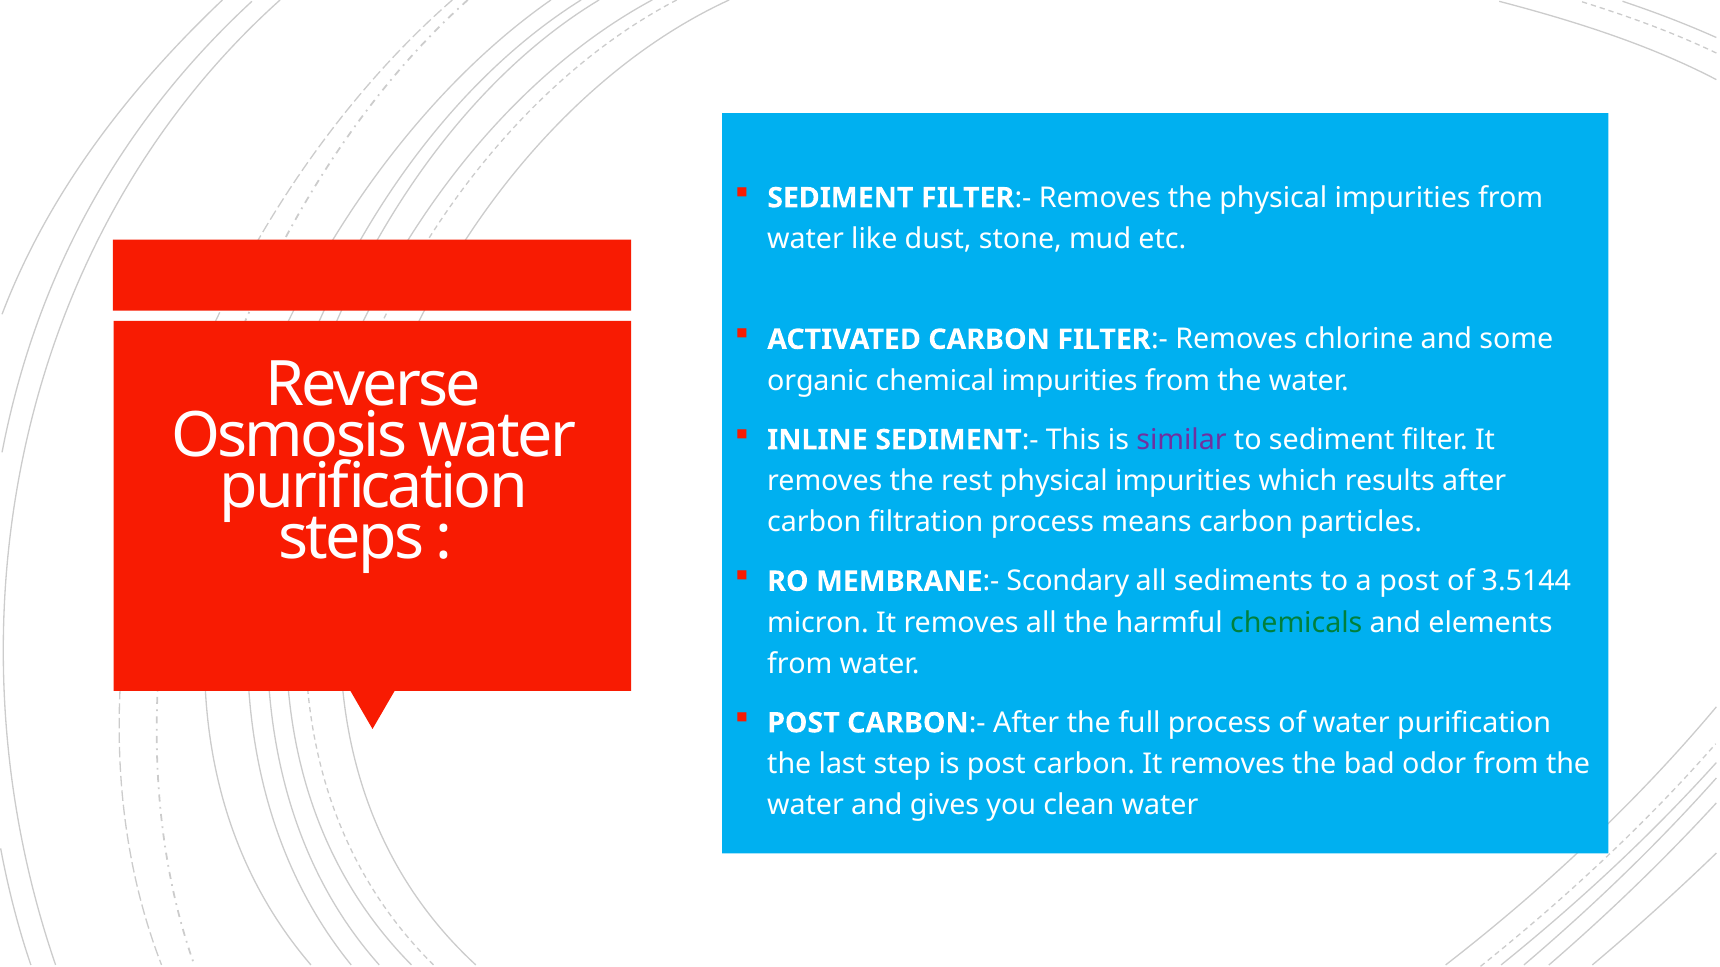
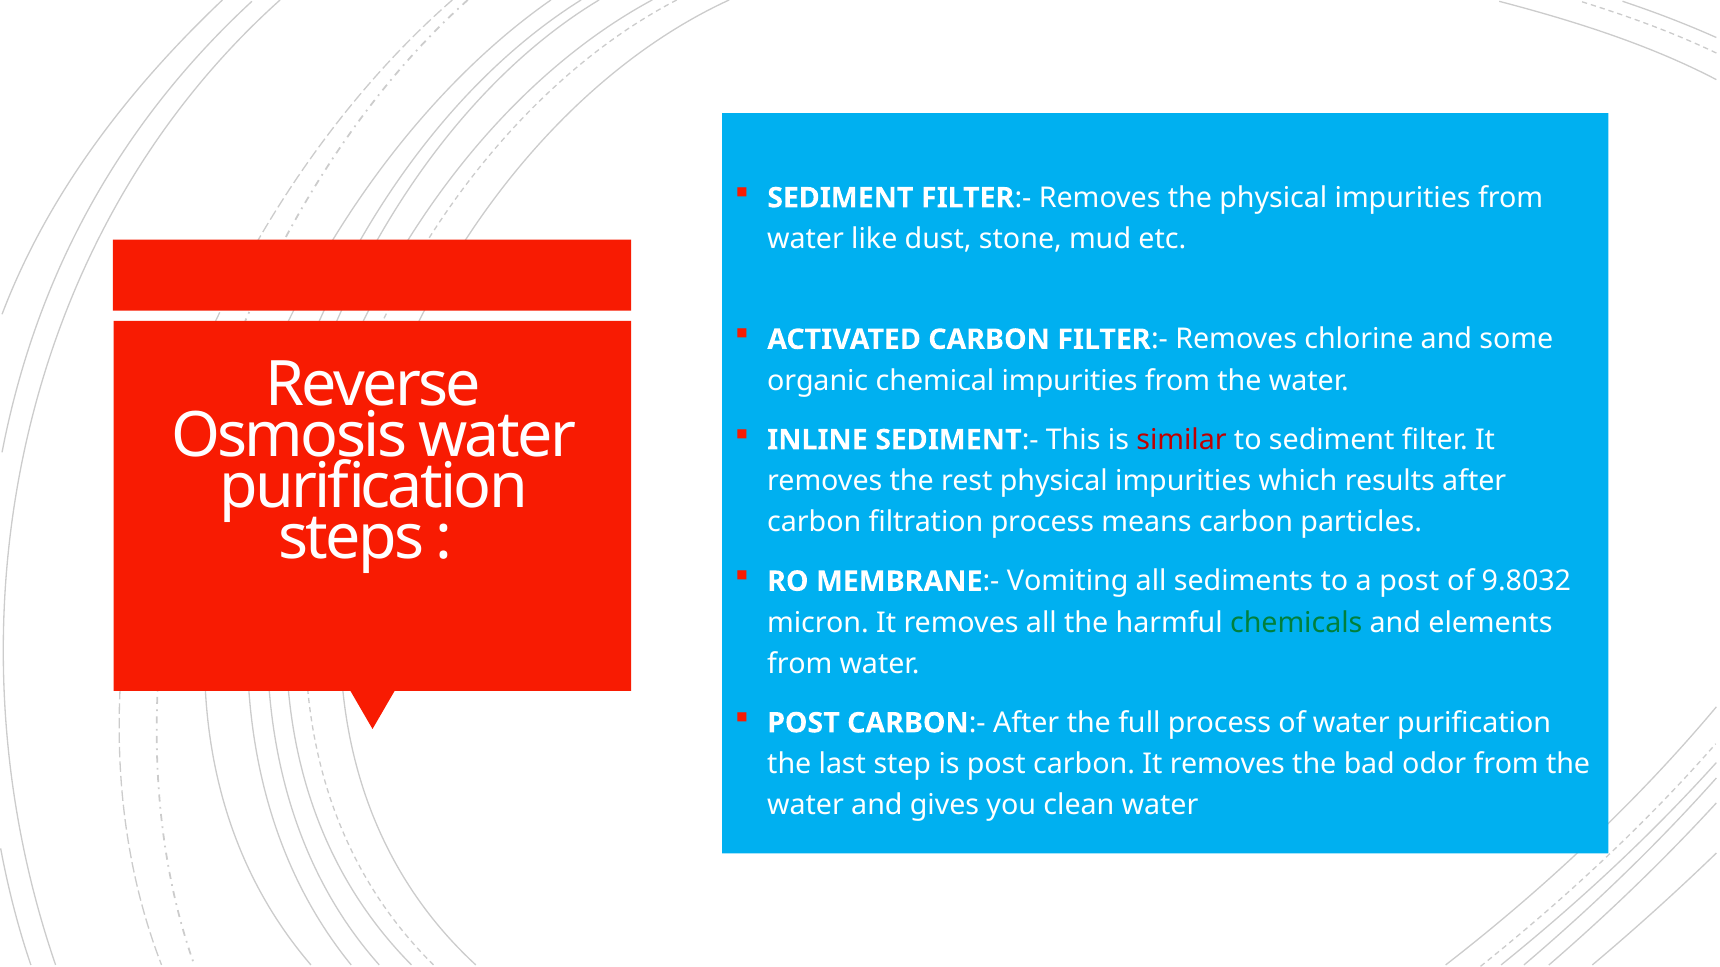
similar colour: purple -> red (1182, 440)
Scondary: Scondary -> Vomiting (1068, 582)
3.5144: 3.5144 -> 9.8032 (1526, 582)
